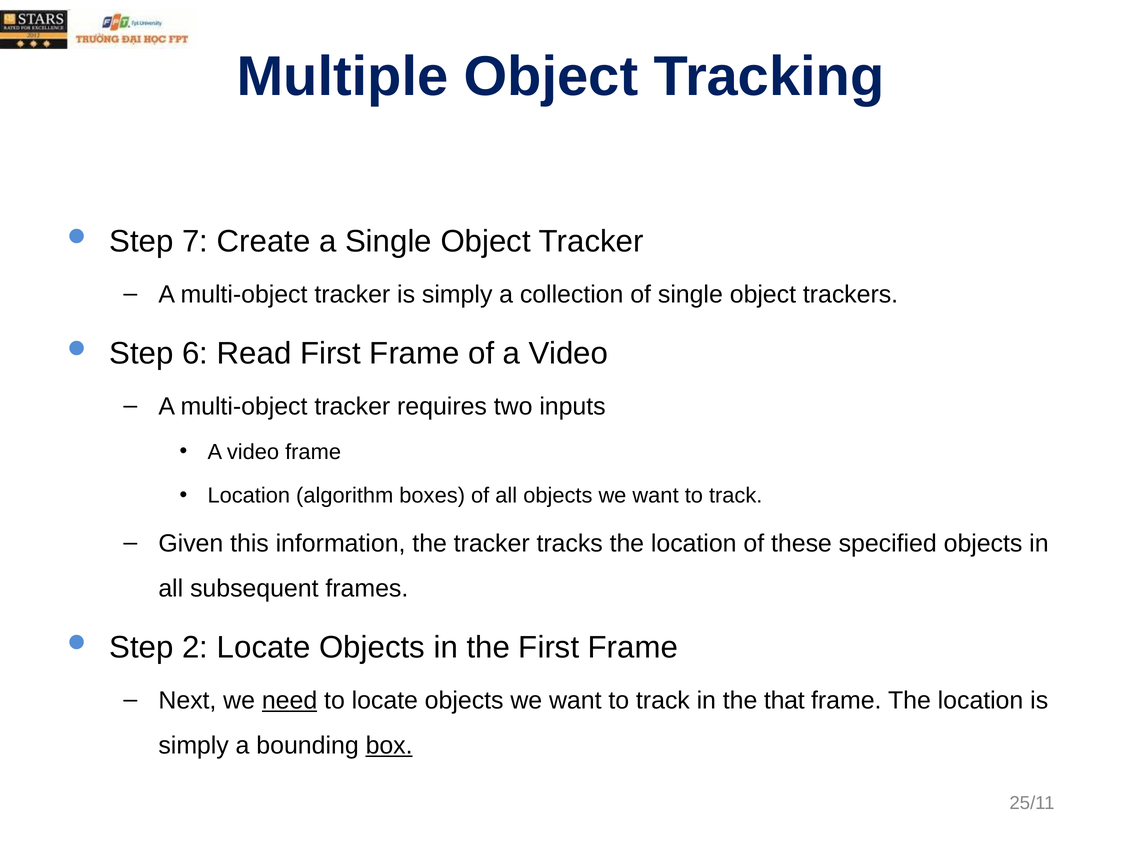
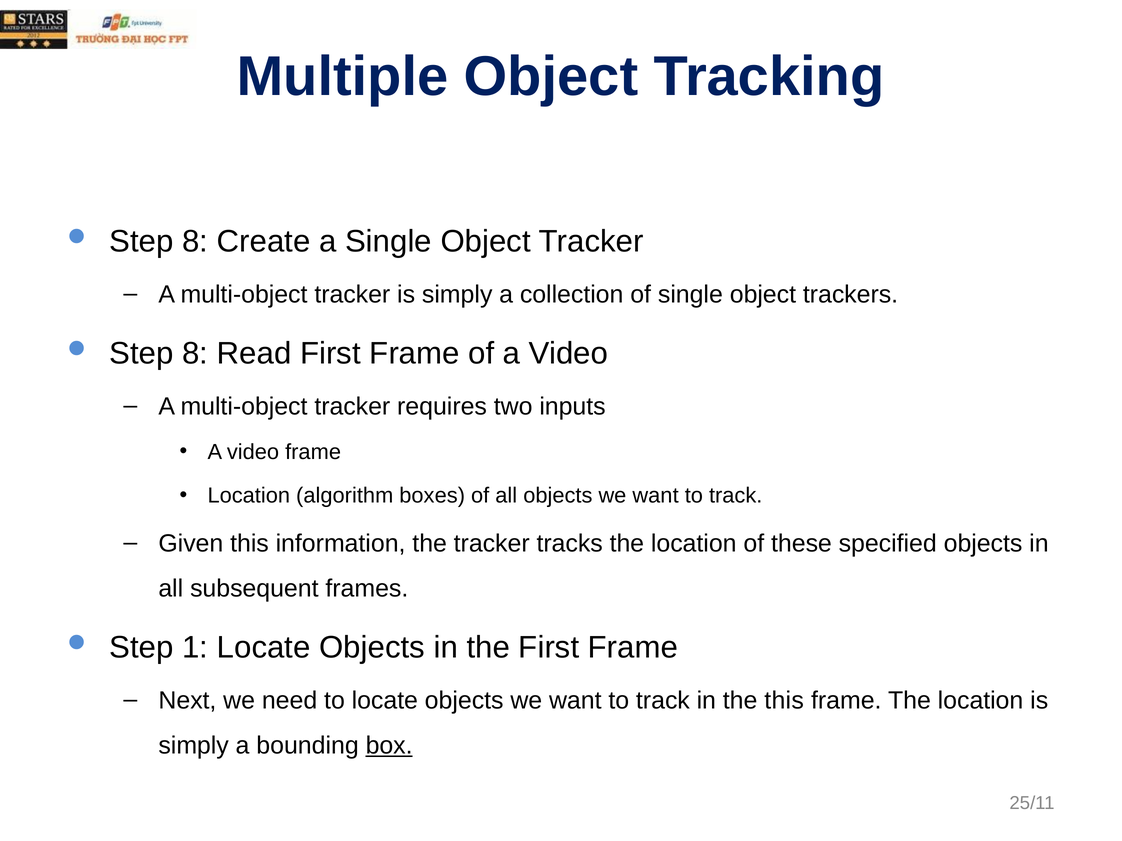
7: 7 -> 8 (195, 242)
6: 6 -> 8 (195, 354)
2: 2 -> 1 (195, 648)
need underline: present -> none (290, 701)
the that: that -> this (784, 701)
